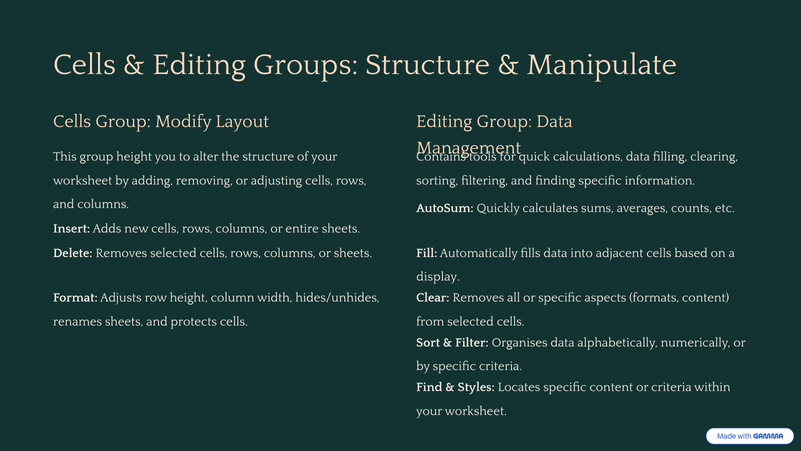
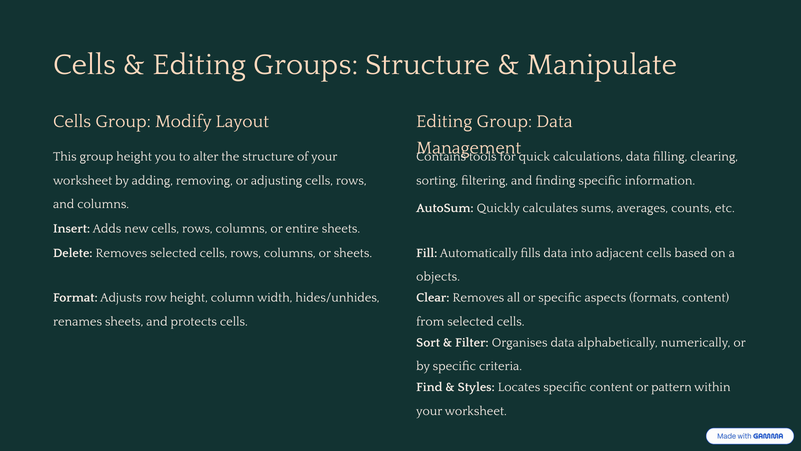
display: display -> objects (438, 276)
or criteria: criteria -> pattern (671, 387)
